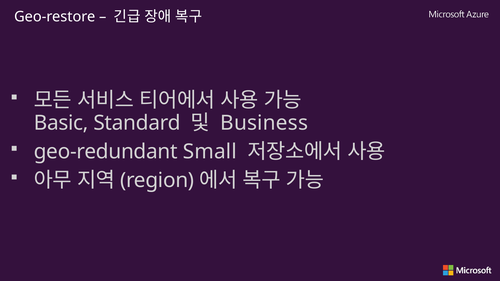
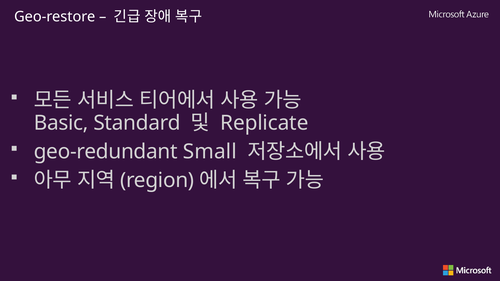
Business: Business -> Replicate (264, 123)
